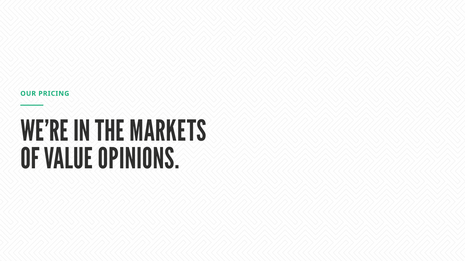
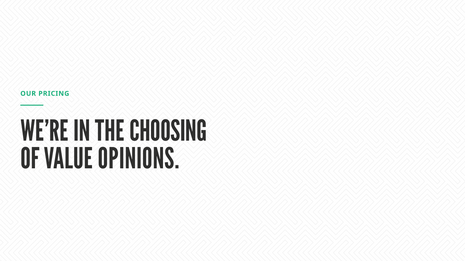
MARKETS: MARKETS -> CHOOSING (168, 132)
